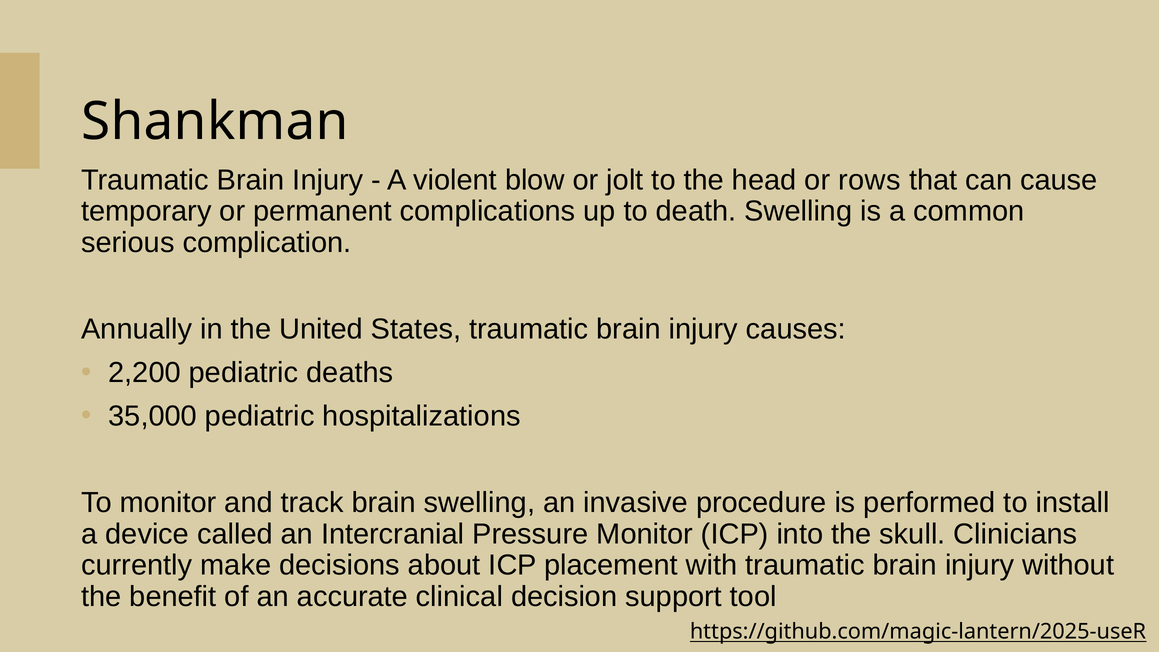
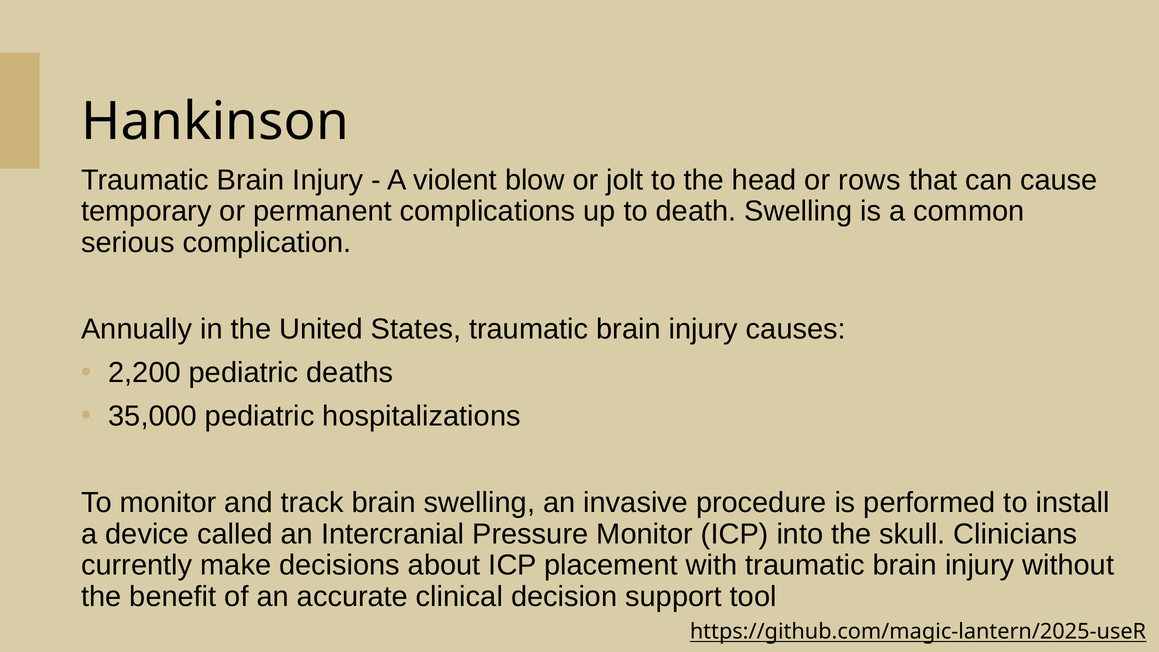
Shankman: Shankman -> Hankinson (215, 122)
